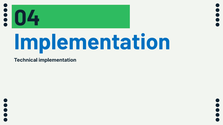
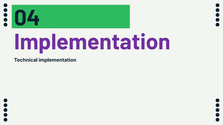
Implementation colour: blue -> purple (92, 42)
